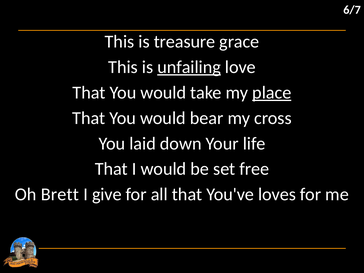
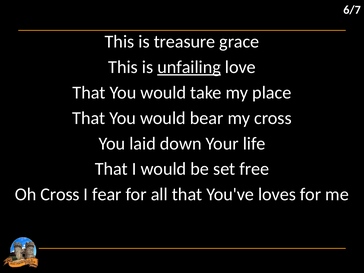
place underline: present -> none (272, 93)
Oh Brett: Brett -> Cross (60, 194)
give: give -> fear (107, 194)
